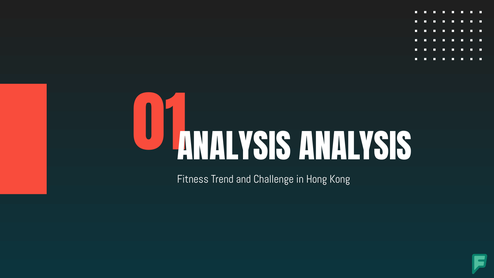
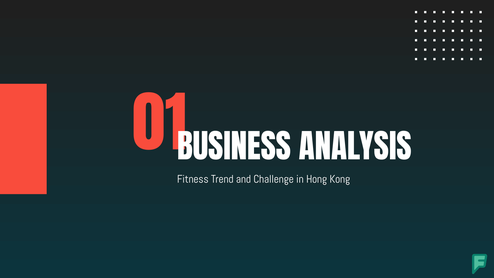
ANALYSIS: ANALYSIS -> BUSINESS (234, 149)
